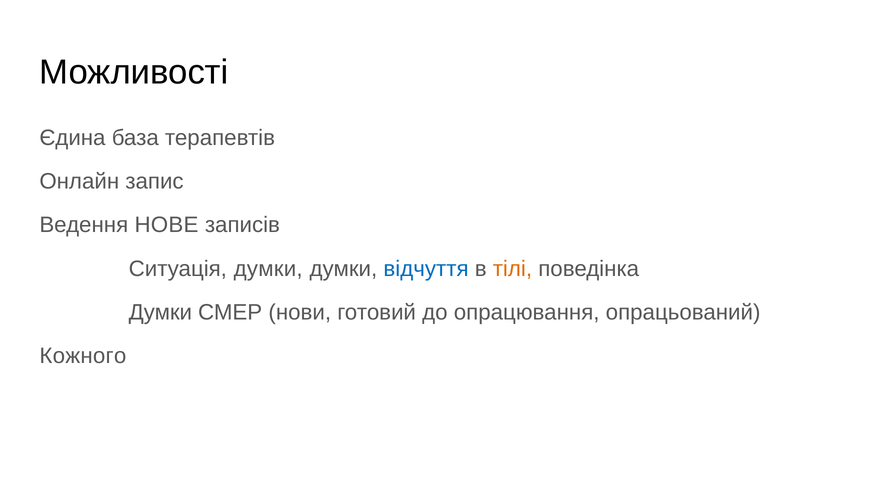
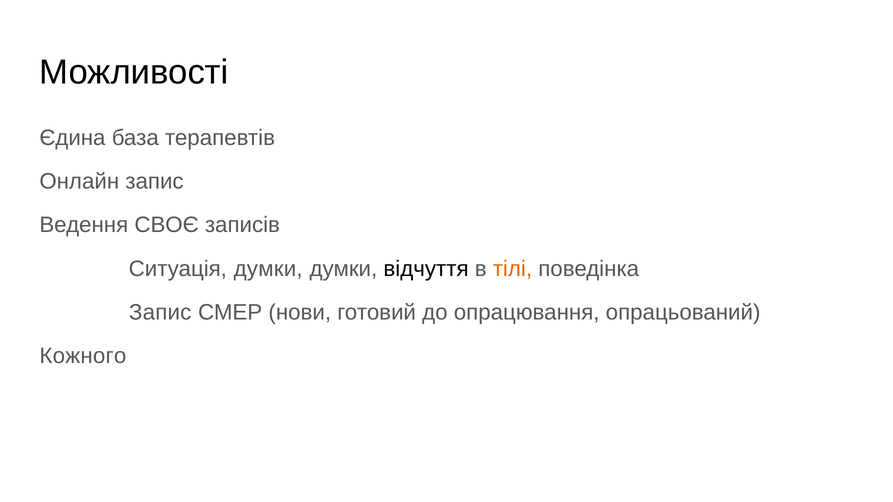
НОВЕ: НОВЕ -> СВОЄ (167, 225)
відчуття colour: blue -> black (426, 269)
Думки: Думки -> Запис (160, 312)
